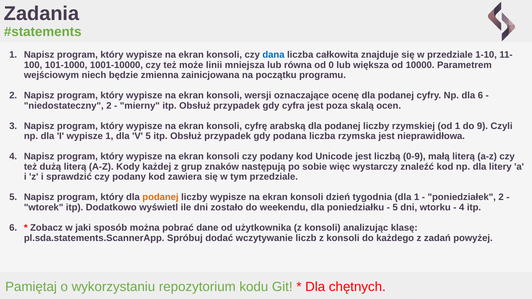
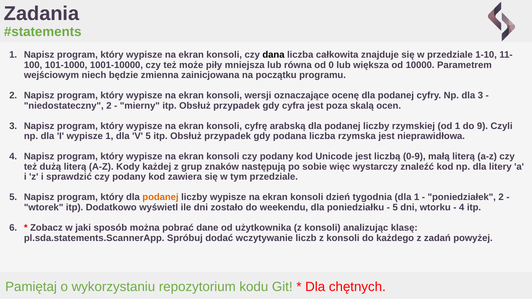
dana colour: blue -> black (273, 55)
linii: linii -> piły (214, 65)
dla 6: 6 -> 3 (480, 96)
